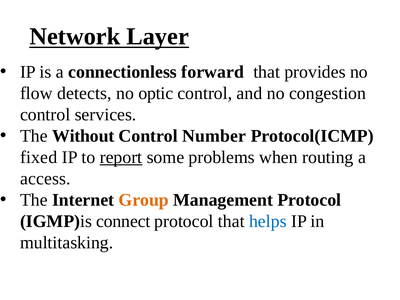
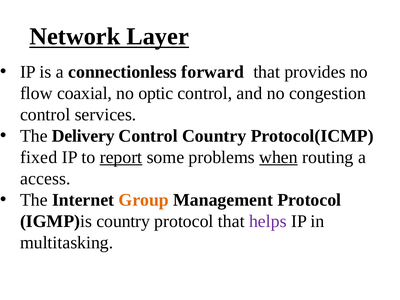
detects: detects -> coaxial (84, 93)
Without: Without -> Delivery (83, 136)
Control Number: Number -> Country (214, 136)
when underline: none -> present (279, 157)
IGMP)is connect: connect -> country (123, 221)
helps colour: blue -> purple (268, 221)
